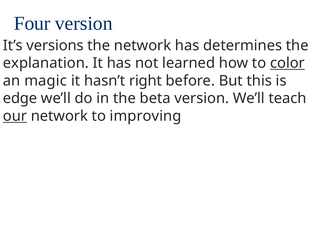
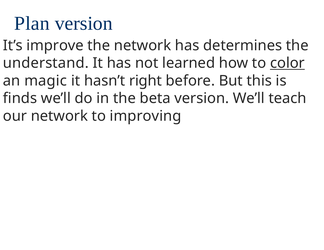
Four: Four -> Plan (32, 24)
versions: versions -> improve (55, 45)
explanation: explanation -> understand (46, 63)
edge: edge -> finds (20, 98)
our underline: present -> none (15, 116)
